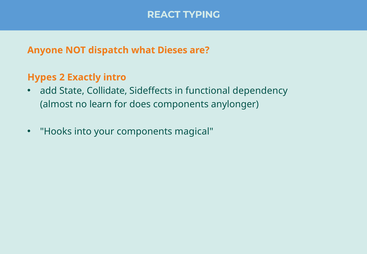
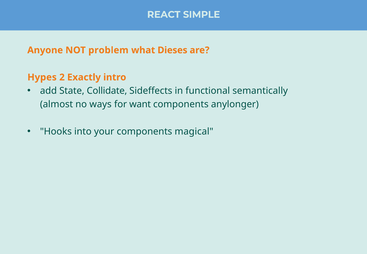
TYPING: TYPING -> SIMPLE (202, 15)
dispatch: dispatch -> problem (108, 50)
dependency: dependency -> semantically (260, 91)
learn: learn -> ways (101, 104)
does: does -> want (140, 104)
